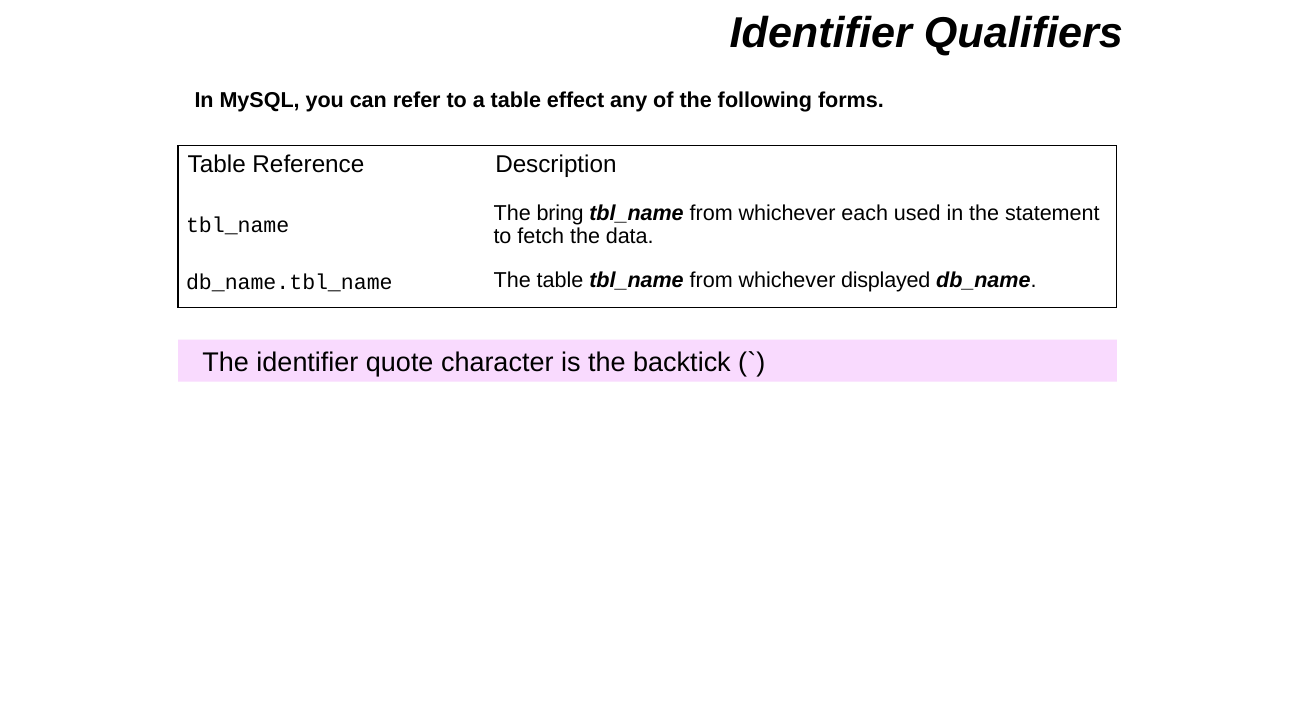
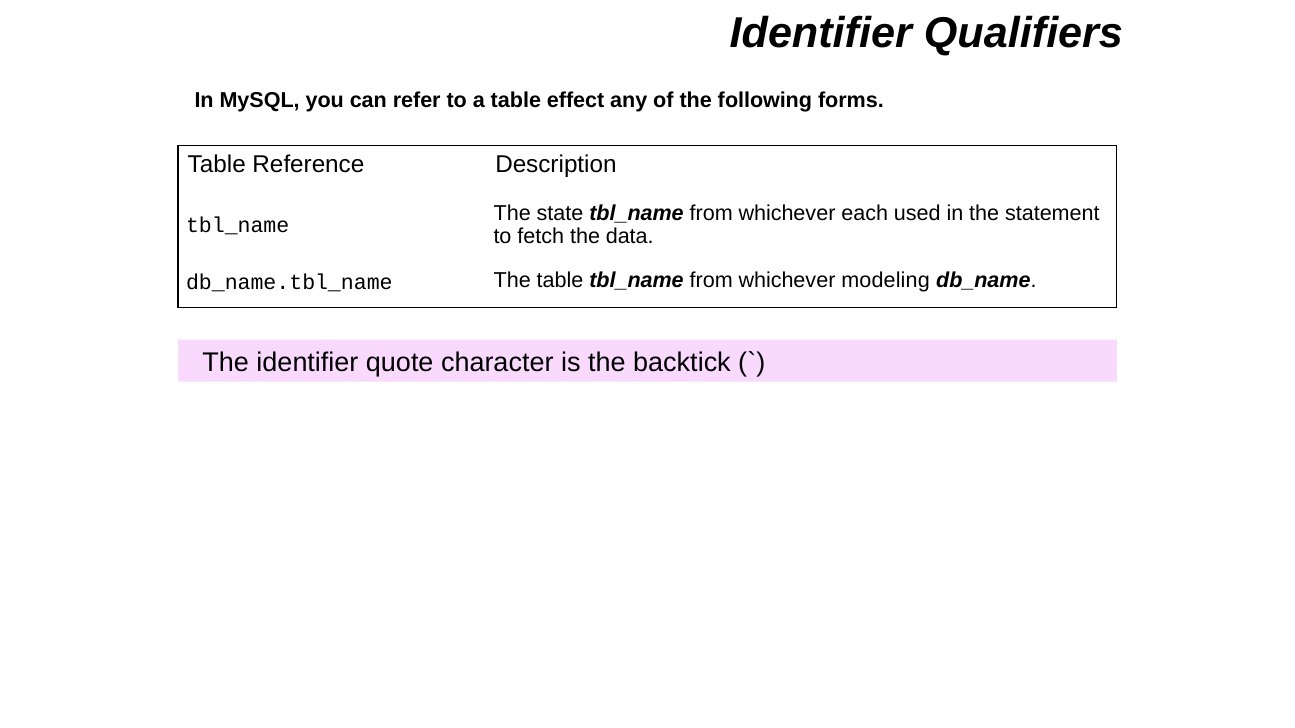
bring: bring -> state (560, 213)
displayed: displayed -> modeling (886, 281)
